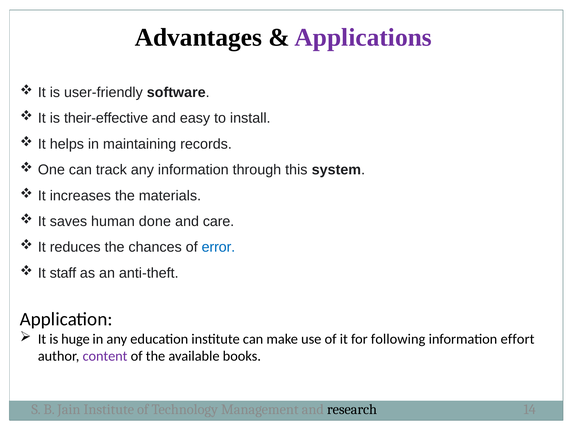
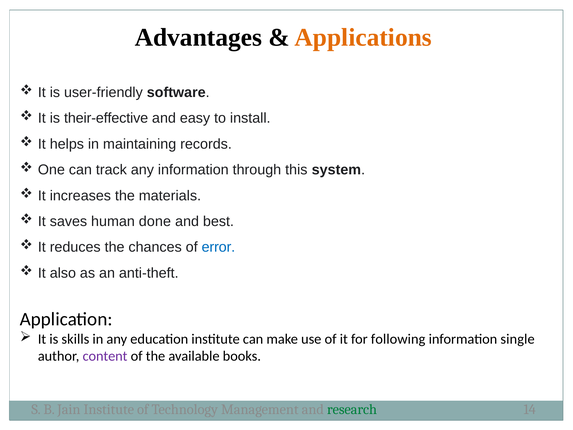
Applications colour: purple -> orange (363, 37)
care: care -> best (218, 221)
staff: staff -> also (63, 273)
huge: huge -> skills (75, 339)
effort: effort -> single (518, 339)
research colour: black -> green (352, 409)
